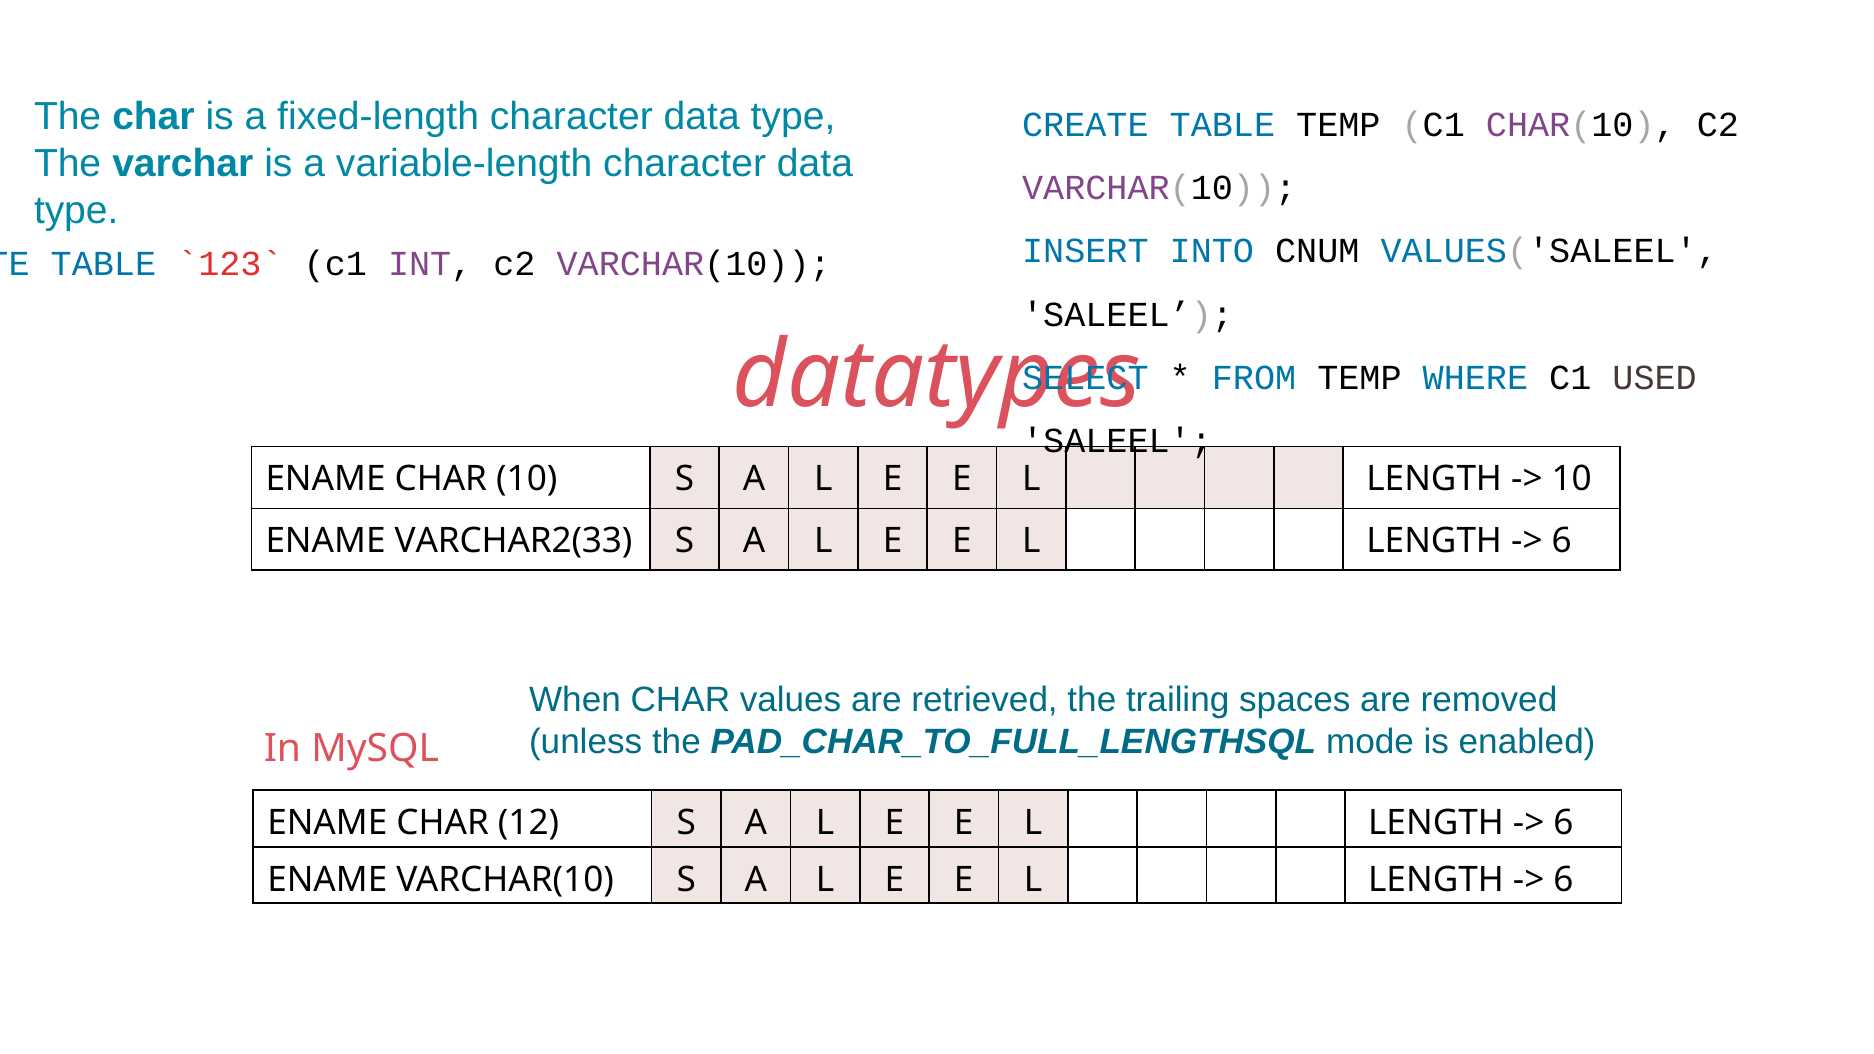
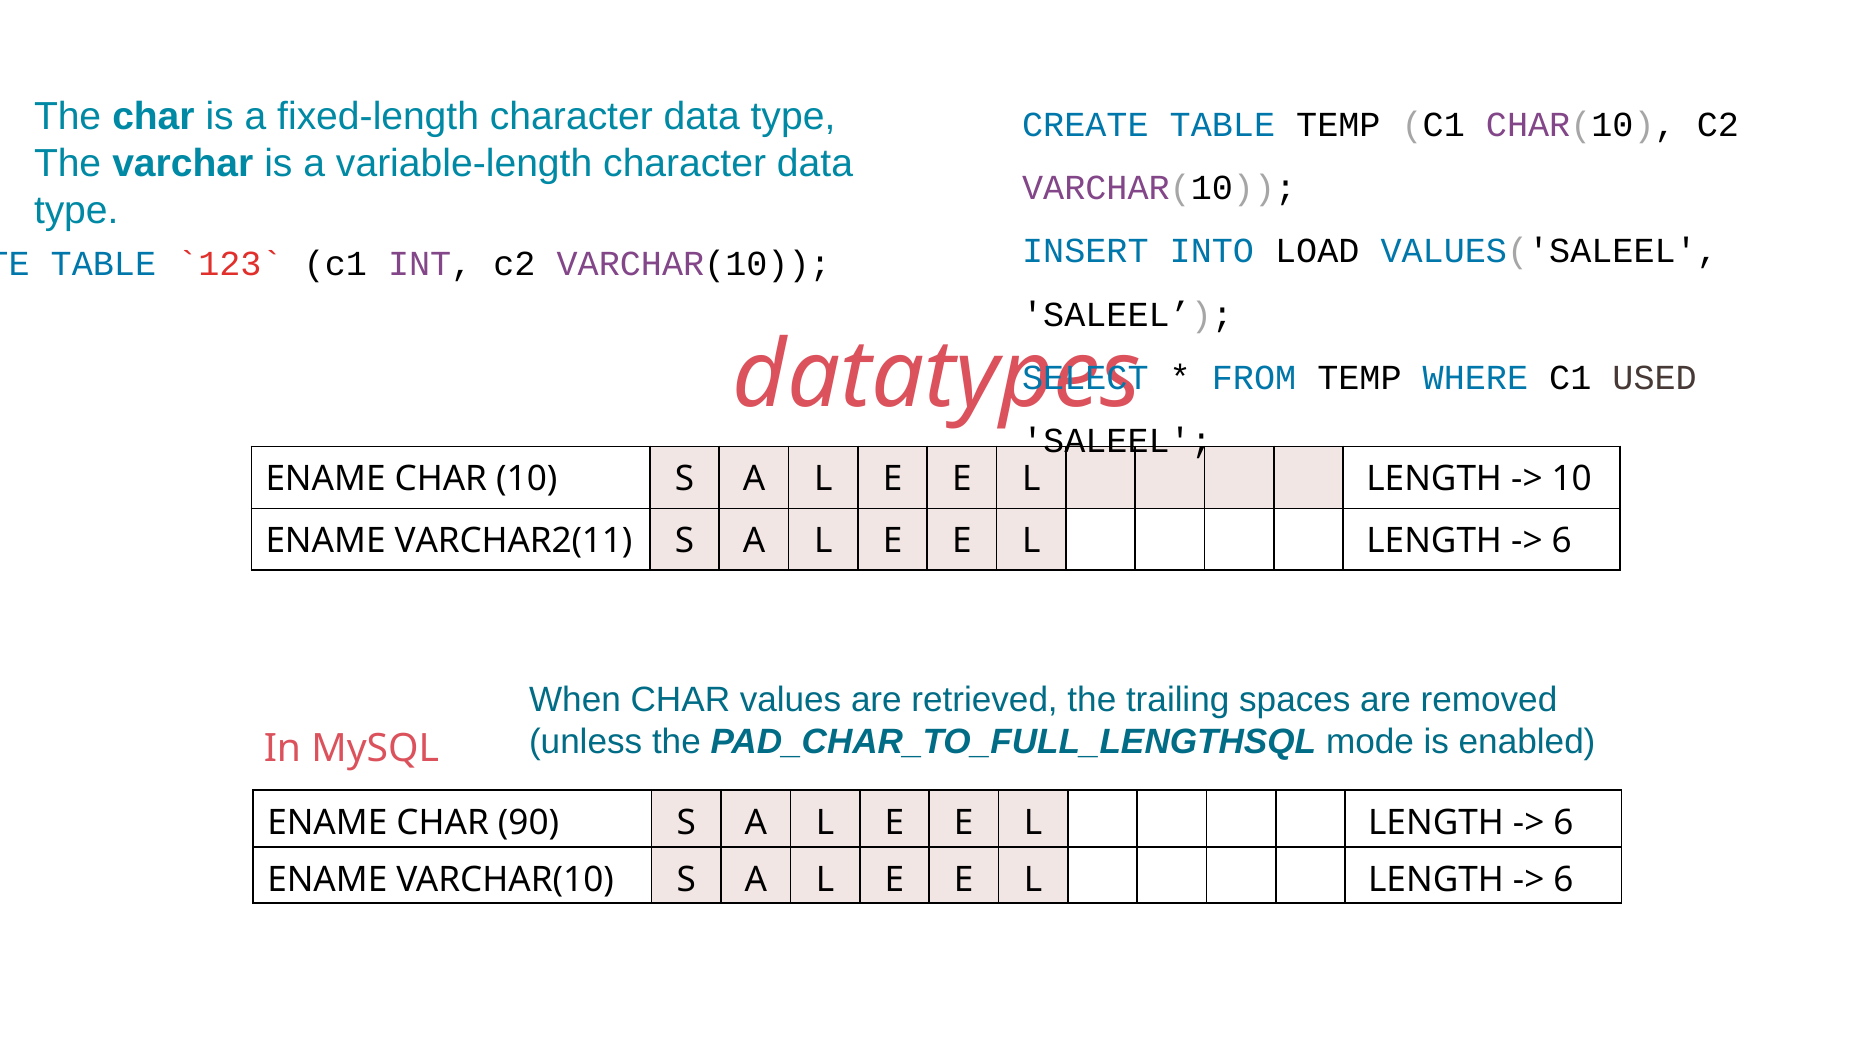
CNUM: CNUM -> LOAD (1317, 251)
VARCHAR2(33: VARCHAR2(33 -> VARCHAR2(11 (514, 541)
12: 12 -> 90 (529, 823)
